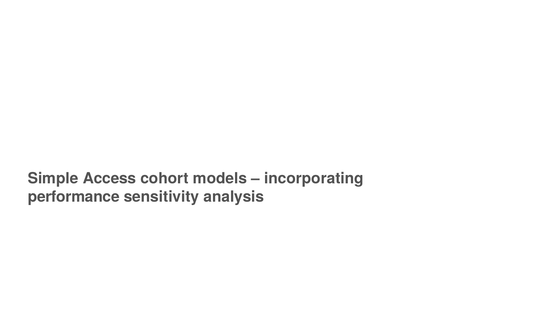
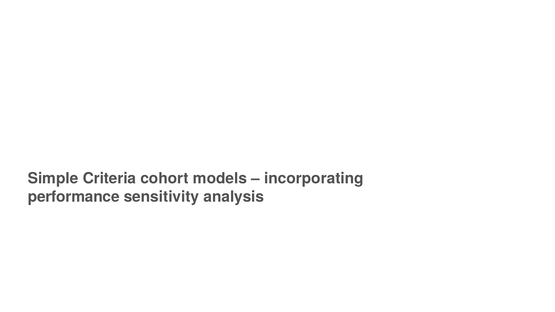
Access: Access -> Criteria (109, 179)
